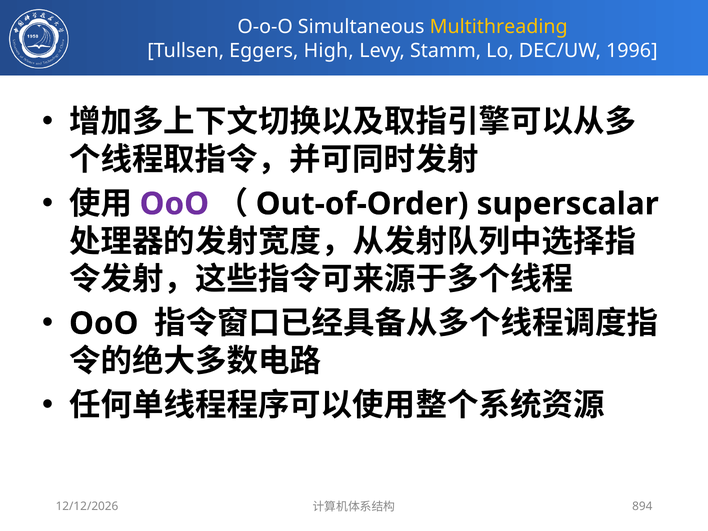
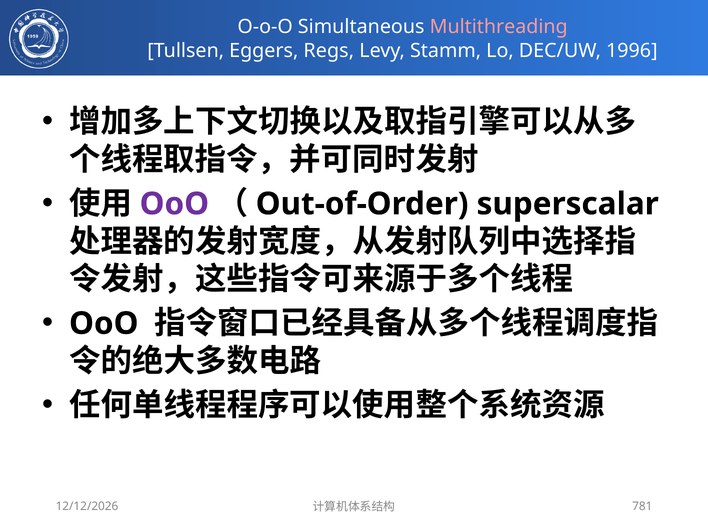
Multithreading colour: yellow -> pink (499, 27)
High: High -> Regs (329, 51)
894: 894 -> 781 (642, 506)
